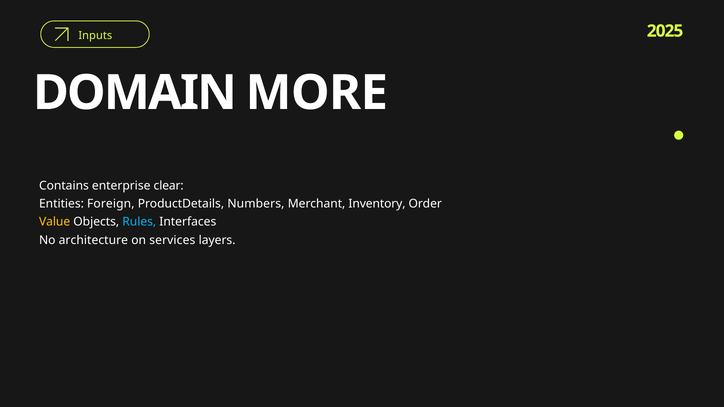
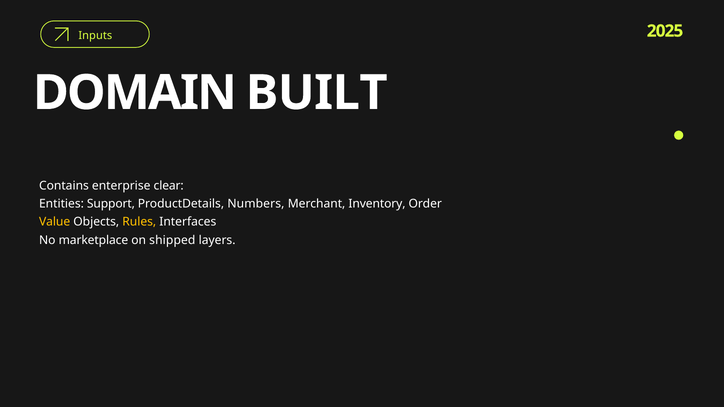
MORE: MORE -> BUILT (317, 93)
Foreign: Foreign -> Support (111, 204)
Rules colour: light blue -> yellow (139, 222)
architecture: architecture -> marketplace (93, 240)
services: services -> shipped (172, 240)
